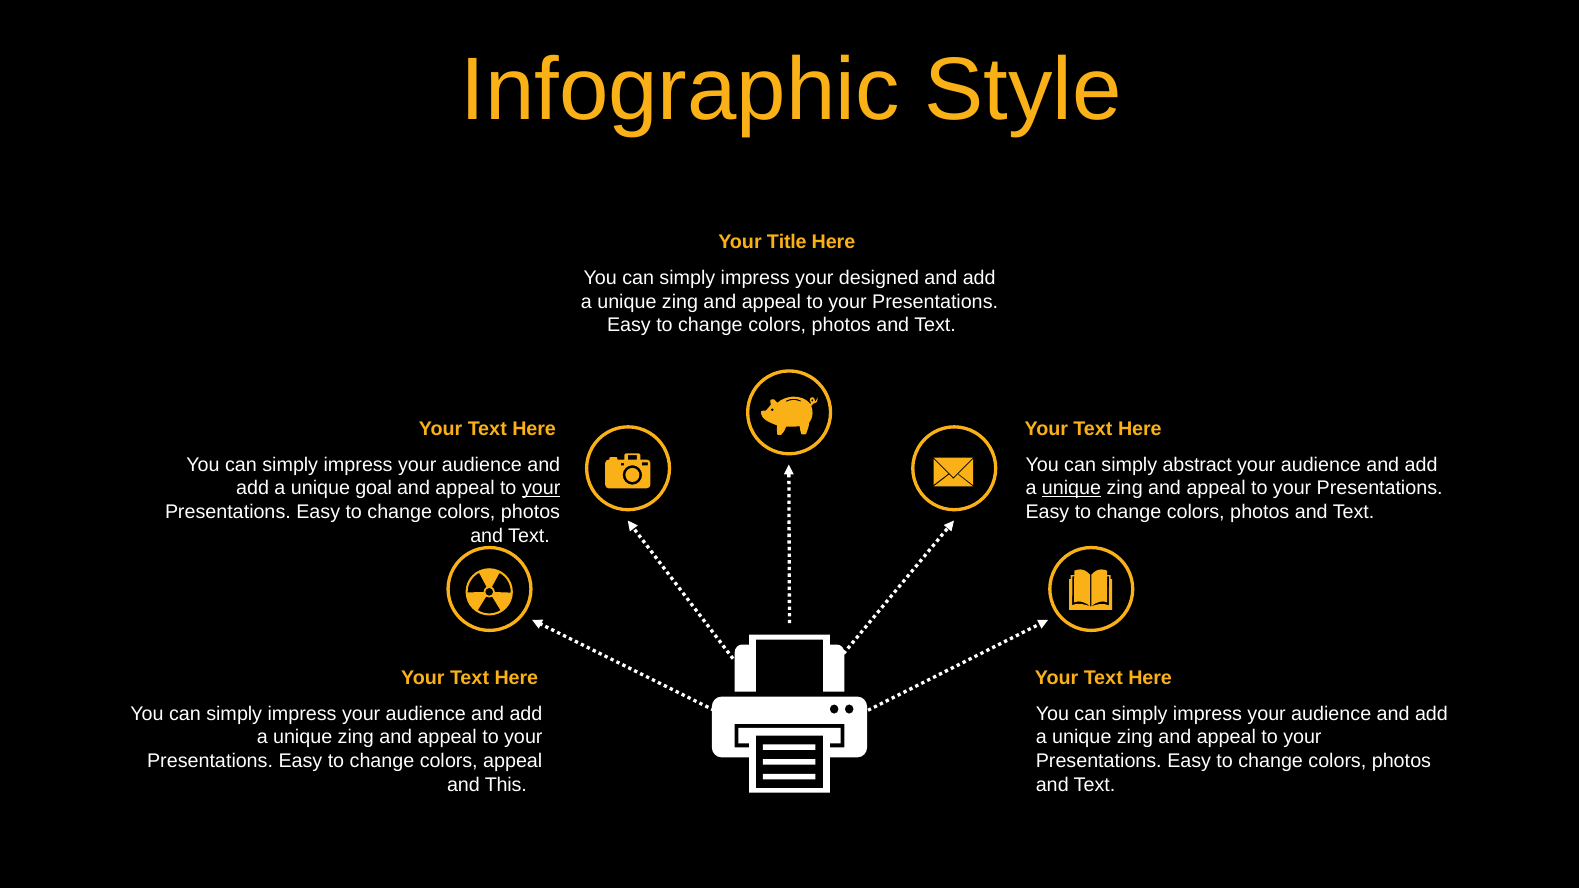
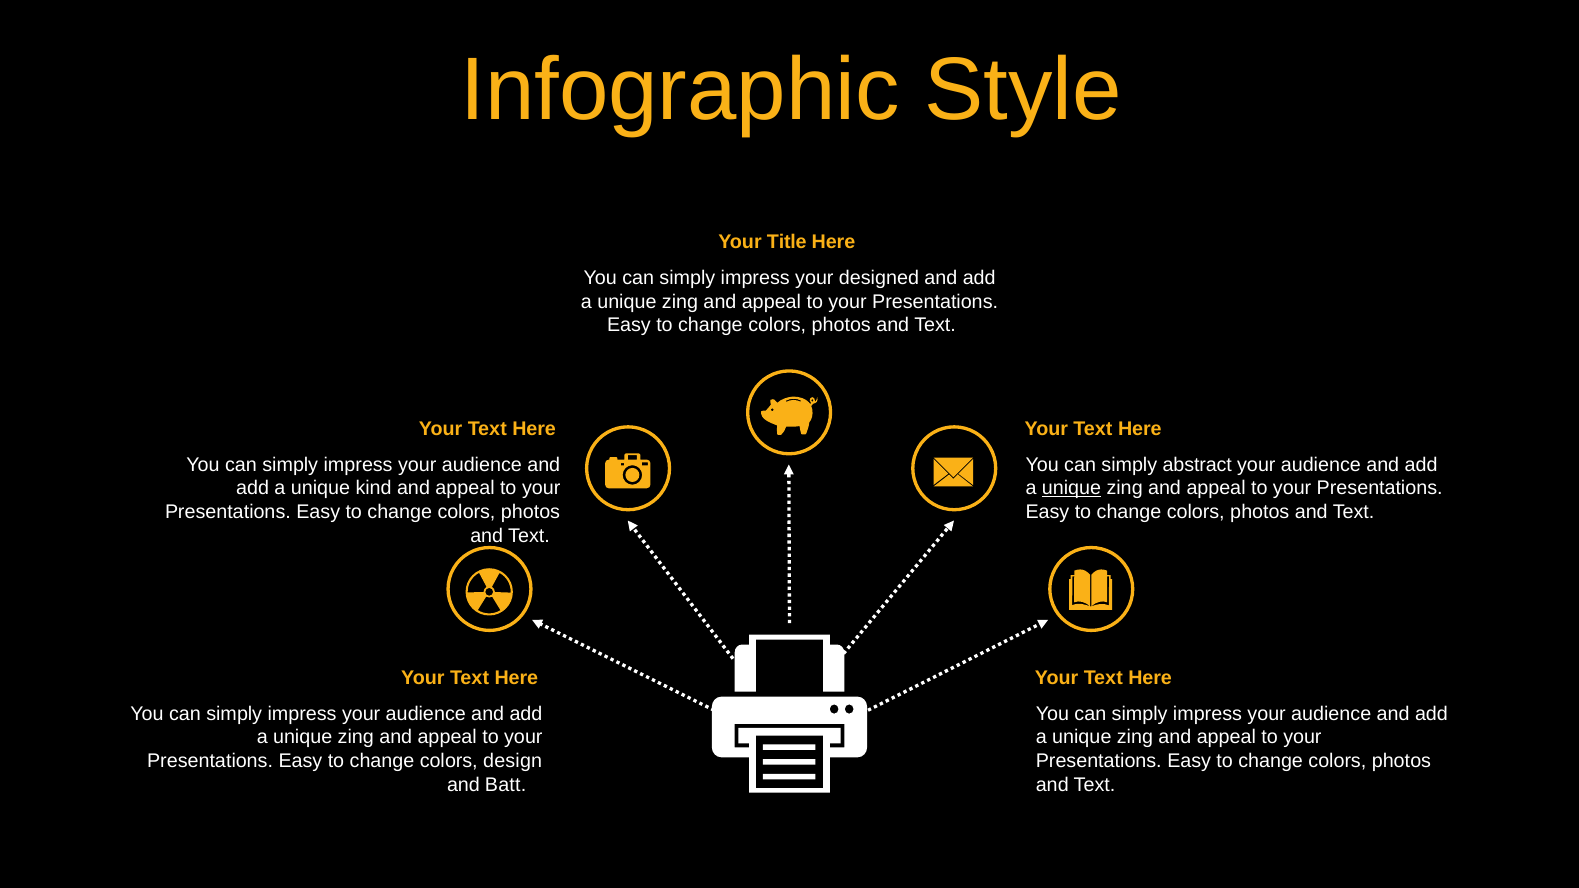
goal: goal -> kind (374, 488)
your underline: present -> none (541, 488)
colors appeal: appeal -> design (513, 761)
This: This -> Batt (506, 785)
